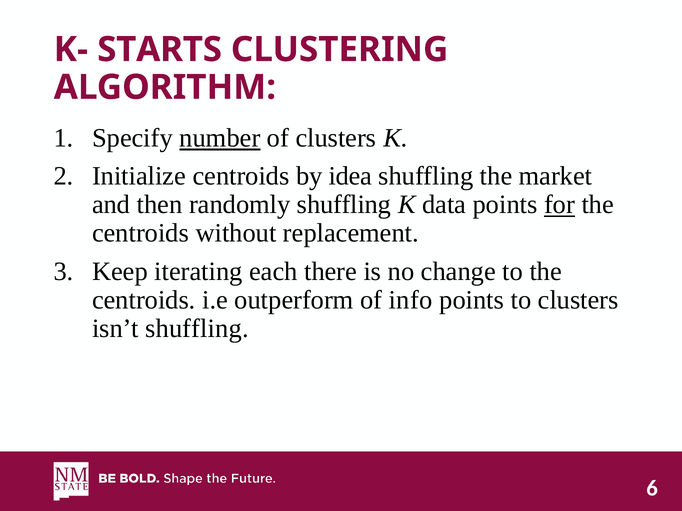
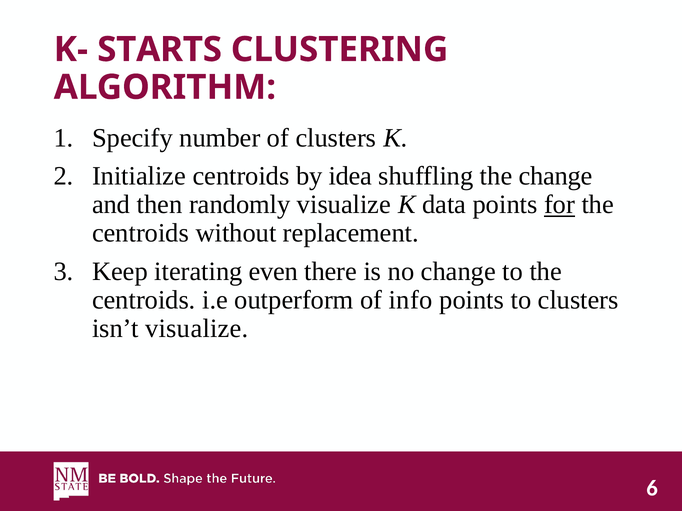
number underline: present -> none (220, 138)
the market: market -> change (556, 176)
randomly shuffling: shuffling -> visualize (344, 205)
each: each -> even (273, 272)
isn’t shuffling: shuffling -> visualize (197, 329)
